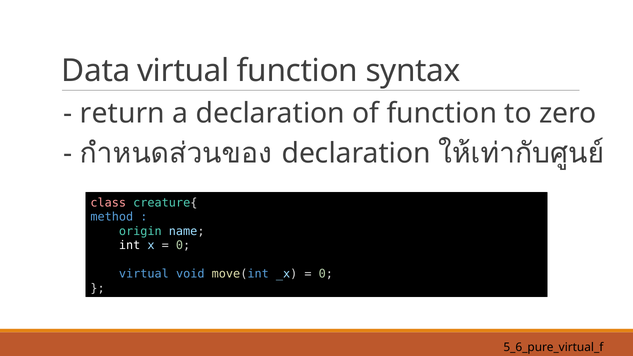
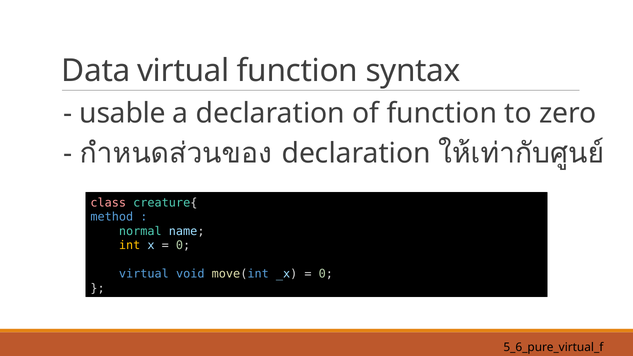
return: return -> usable (123, 113)
origin: origin -> normal (140, 231)
int colour: white -> yellow (130, 246)
